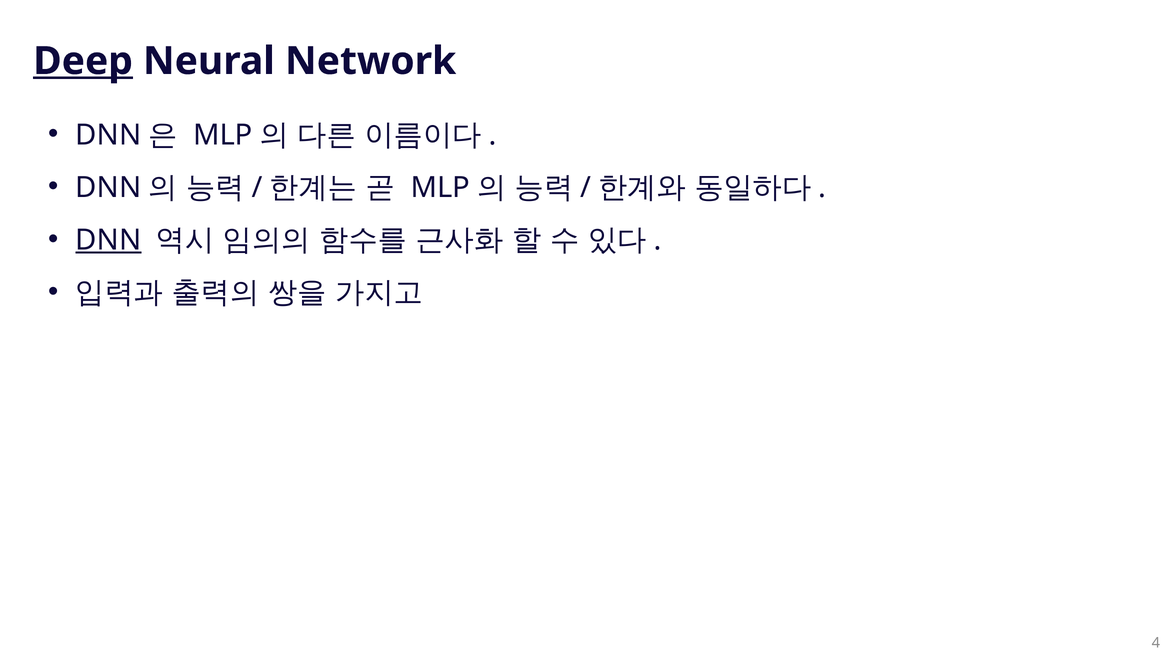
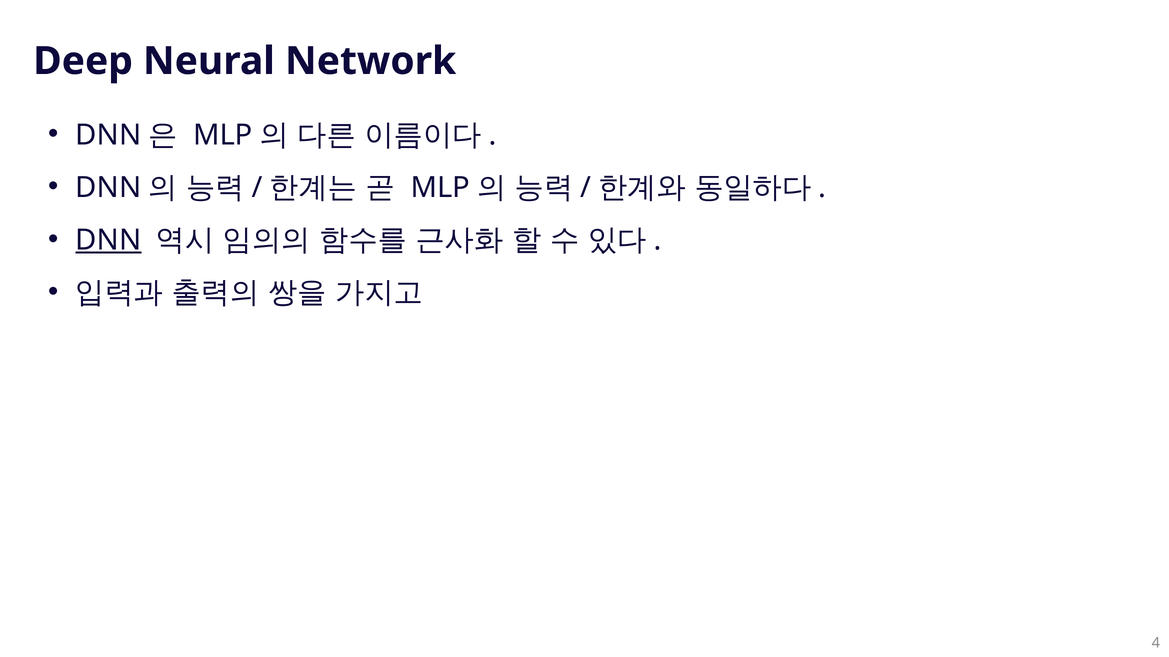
Deep underline: present -> none (83, 61)
